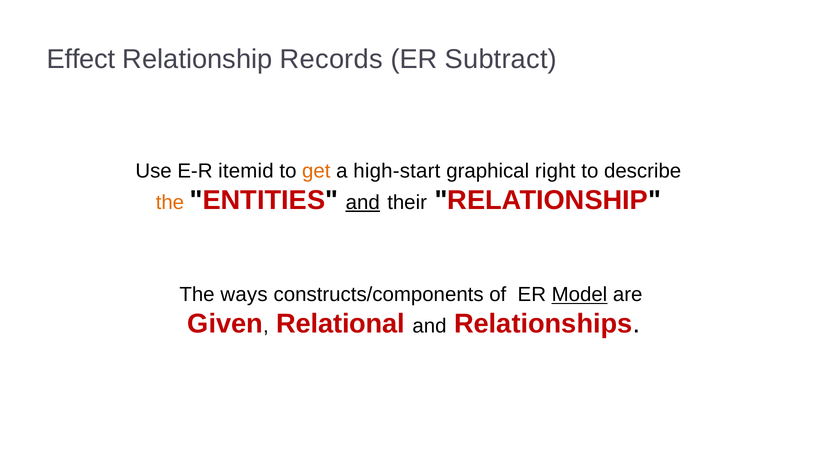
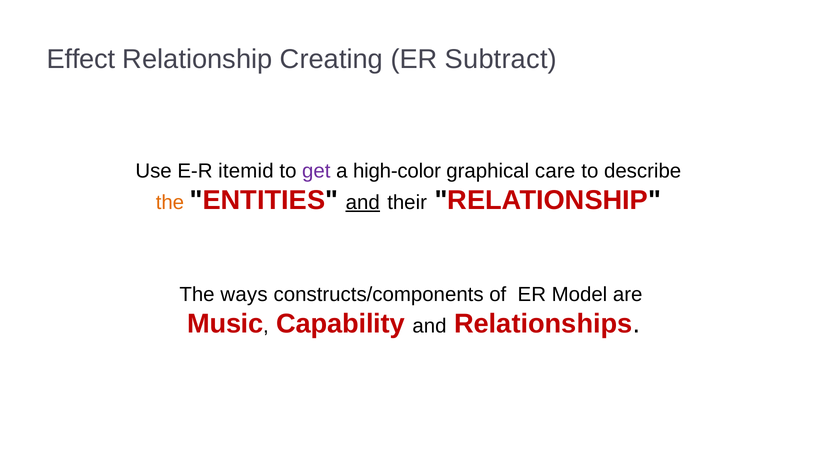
Records: Records -> Creating (331, 59)
get colour: orange -> purple (316, 171)
high-start: high-start -> high-color (397, 171)
right: right -> care (555, 171)
Model underline: present -> none (579, 295)
Given: Given -> Music (225, 324)
Relational: Relational -> Capability (341, 324)
